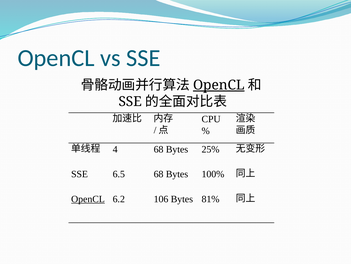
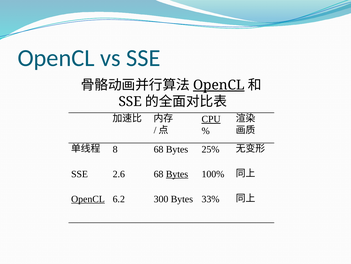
CPU underline: none -> present (211, 119)
4: 4 -> 8 (115, 149)
6.5: 6.5 -> 2.6 (119, 174)
Bytes underline: none -> present (177, 174)
106: 106 -> 300 (161, 199)
81%: 81% -> 33% (211, 199)
